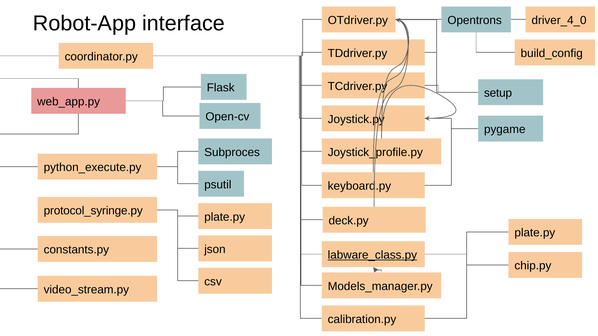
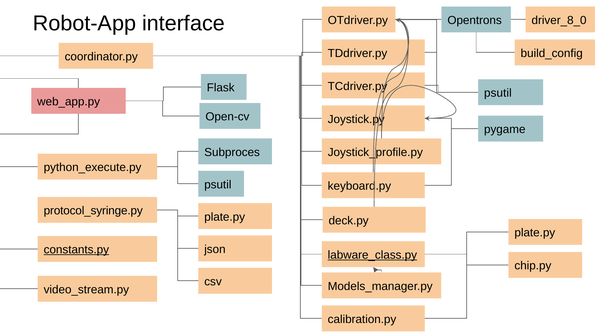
driver_4_0: driver_4_0 -> driver_8_0 (559, 20)
setup: setup -> psutil (498, 93)
constants.py underline: none -> present (76, 250)
